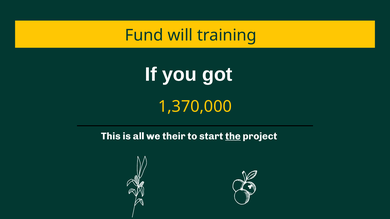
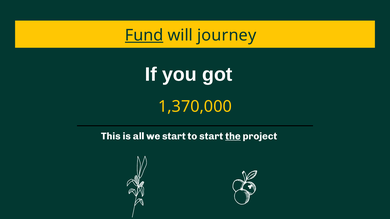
Fund underline: none -> present (144, 35)
training: training -> journey (227, 35)
we their: their -> start (174, 136)
